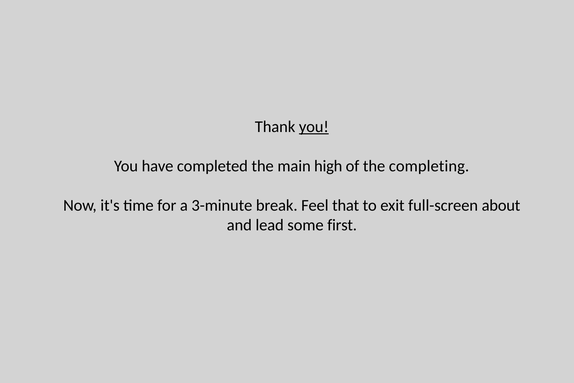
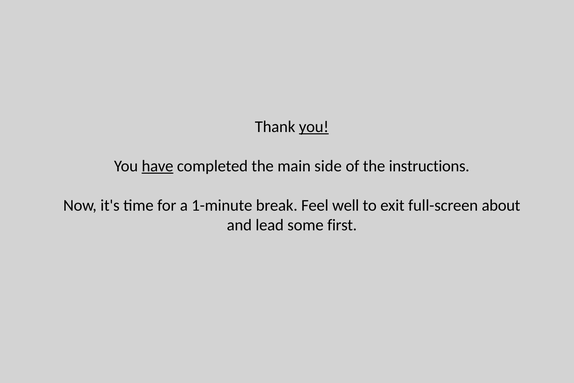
have underline: none -> present (158, 166)
high: high -> side (328, 166)
completing: completing -> instructions (429, 166)
3-minute: 3-minute -> 1-minute (222, 205)
that: that -> well (346, 205)
